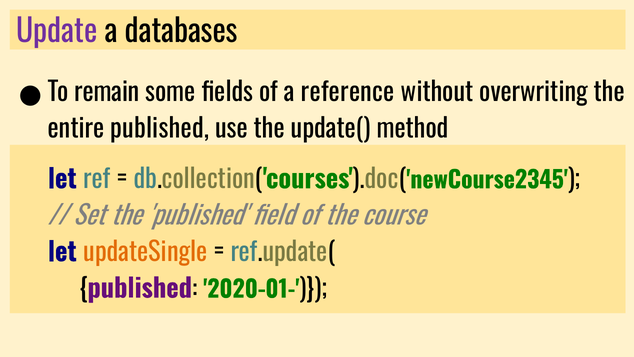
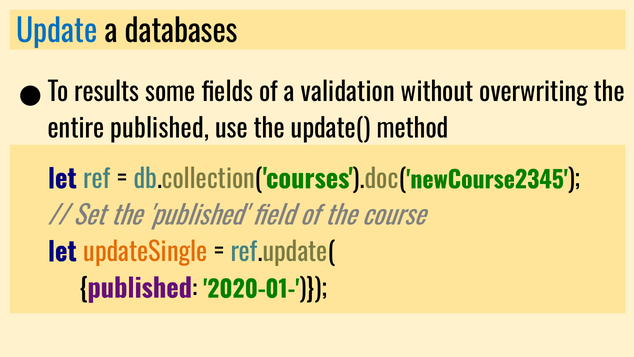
Update colour: purple -> blue (57, 32)
remain: remain -> results (107, 92)
reference: reference -> validation (348, 92)
